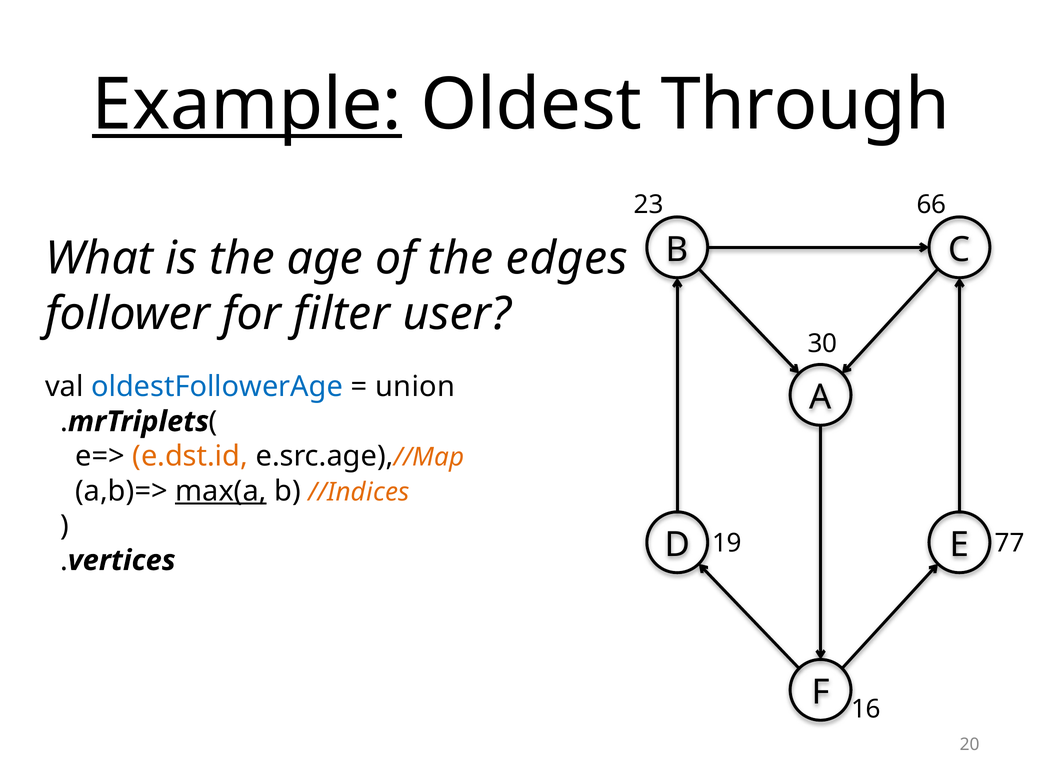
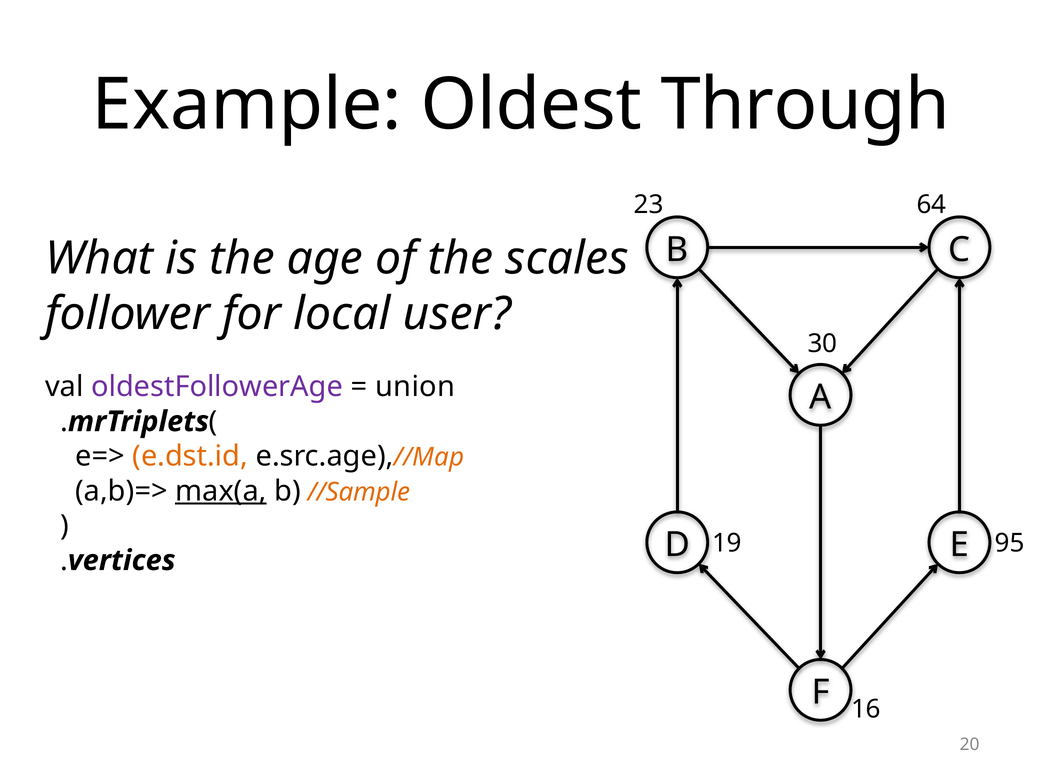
Example underline: present -> none (247, 105)
66: 66 -> 64 (931, 205)
edges: edges -> scales (567, 259)
filter: filter -> local (342, 314)
oldestFollowerAge colour: blue -> purple (217, 387)
//Indices: //Indices -> //Sample (359, 492)
77: 77 -> 95 (1010, 544)
